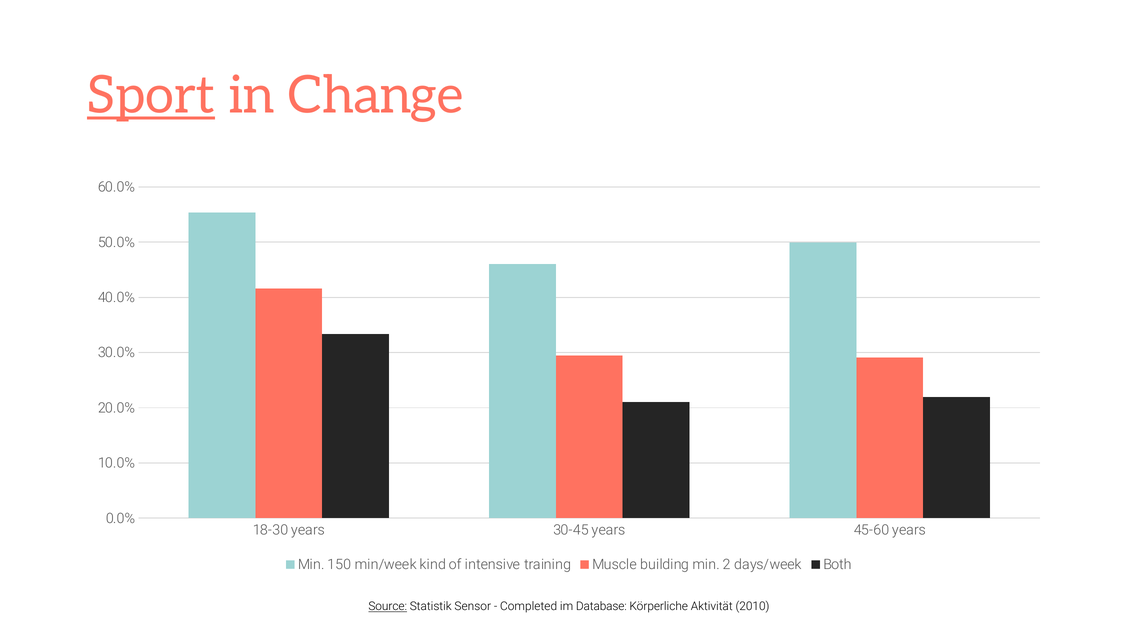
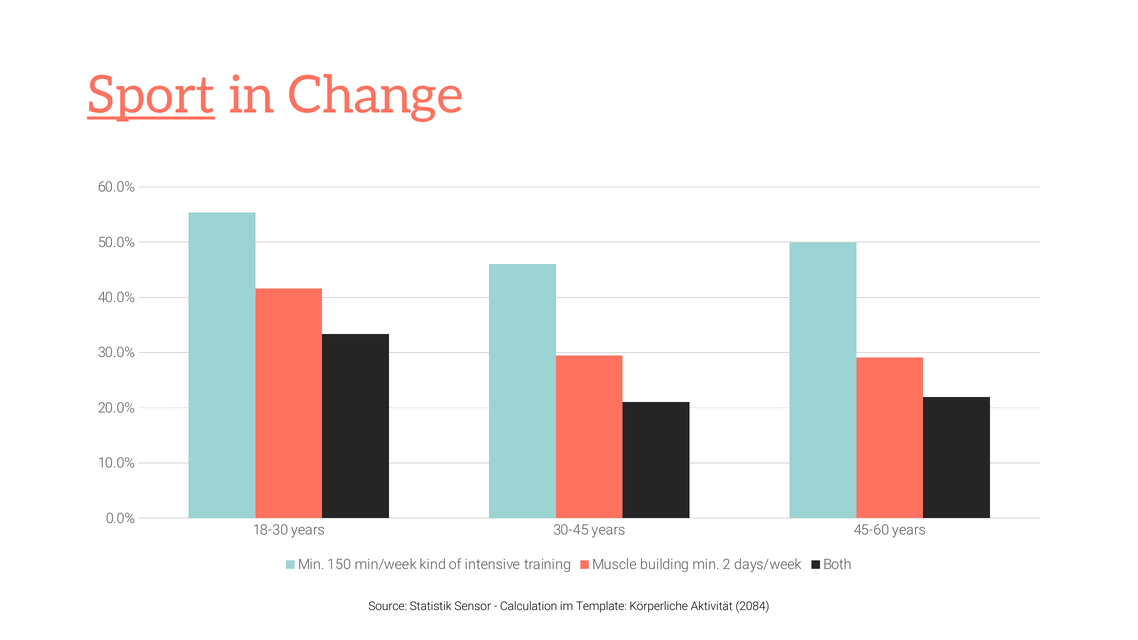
Source underline: present -> none (388, 607)
Completed: Completed -> Calculation (529, 607)
Database: Database -> Template (601, 607)
2010: 2010 -> 2084 (752, 607)
